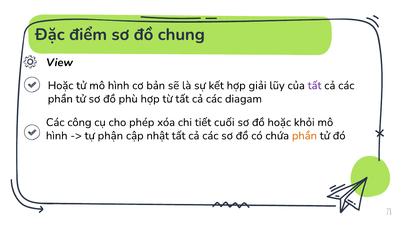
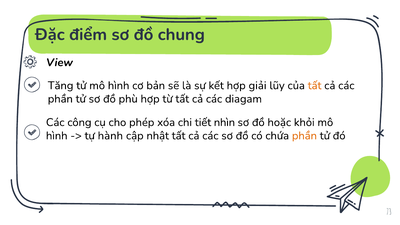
Hoặc: Hoặc -> Tăng (61, 86)
tất colour: purple -> orange (315, 86)
cuối: cuối -> nhìn (224, 122)
phận: phận -> hành (110, 136)
